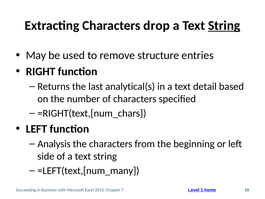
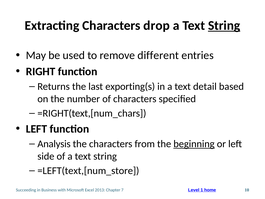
structure: structure -> different (158, 55)
analytical(s: analytical(s -> exporting(s (130, 86)
beginning underline: none -> present (194, 144)
=LEFT(text,[num_many: =LEFT(text,[num_many -> =LEFT(text,[num_store (88, 171)
